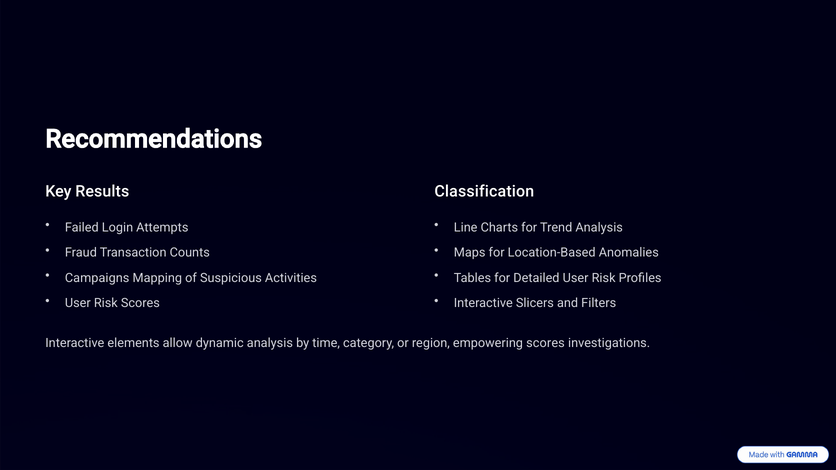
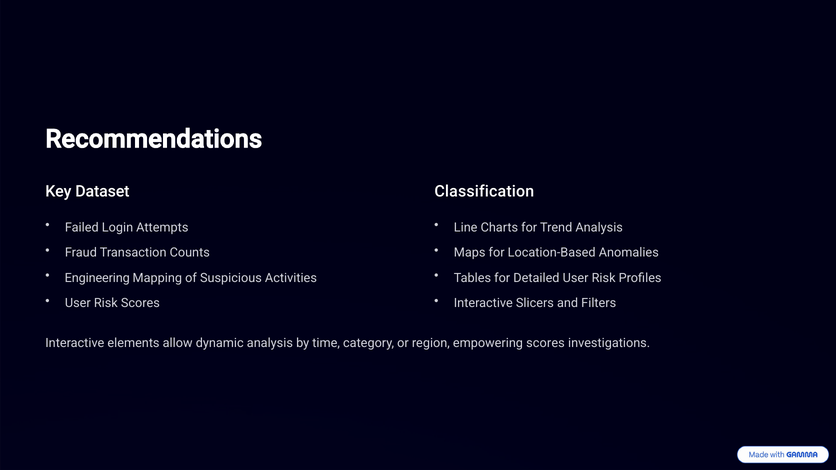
Results: Results -> Dataset (102, 192)
Campaigns: Campaigns -> Engineering (97, 278)
